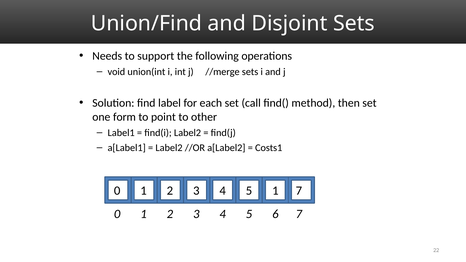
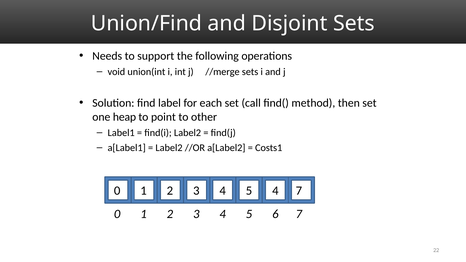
form: form -> heap (124, 117)
5 1: 1 -> 4 (275, 191)
